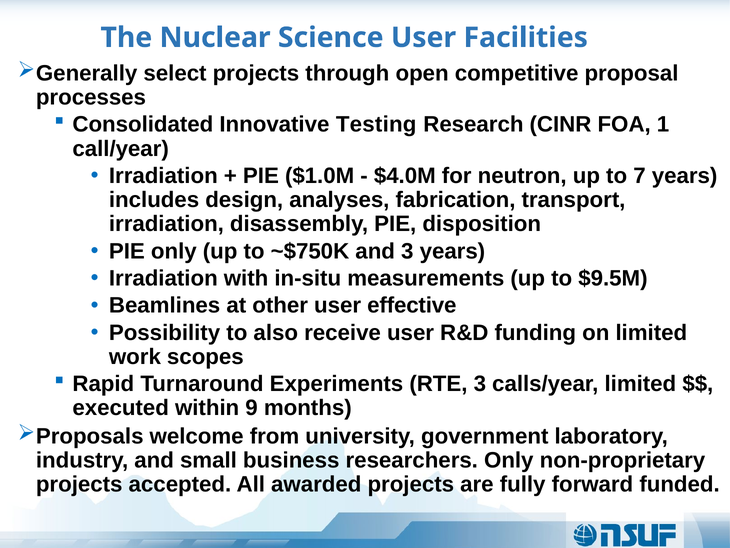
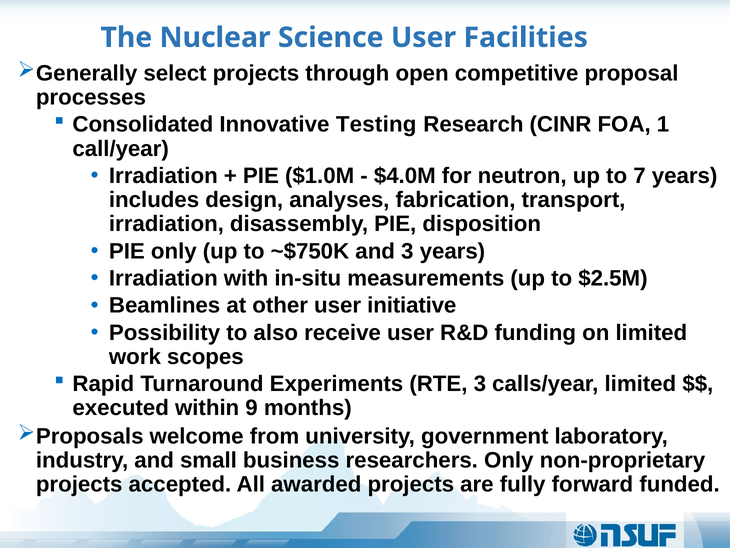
$9.5M: $9.5M -> $2.5M (613, 278)
effective: effective -> initiative (412, 305)
